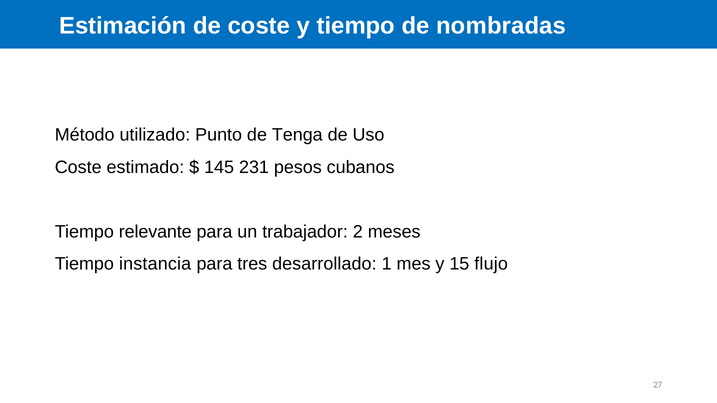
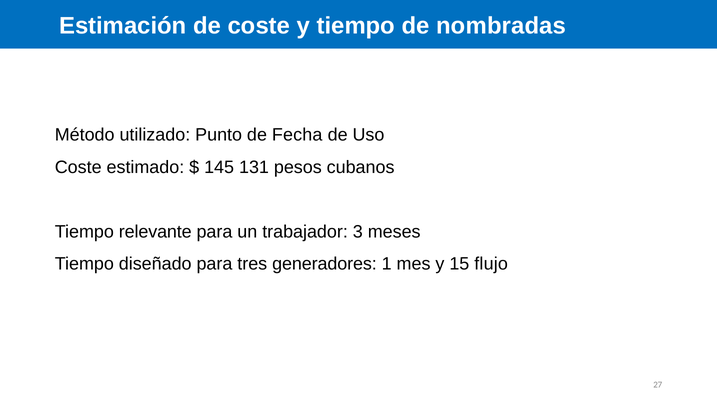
Tenga: Tenga -> Fecha (297, 135)
231: 231 -> 131 (254, 167)
2: 2 -> 3 (358, 232)
instancia: instancia -> diseñado (155, 264)
desarrollado: desarrollado -> generadores (324, 264)
